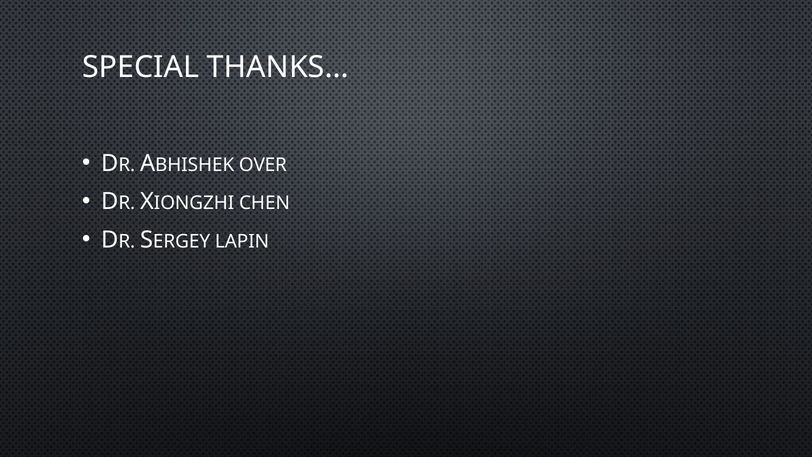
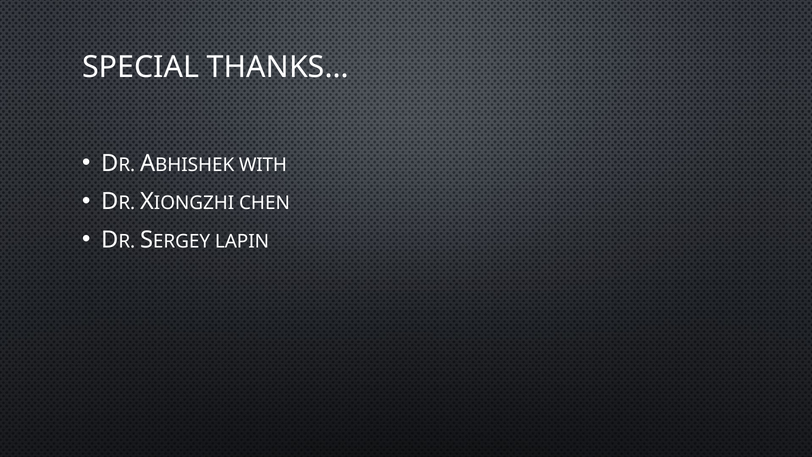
OVER: OVER -> WITH (263, 165)
